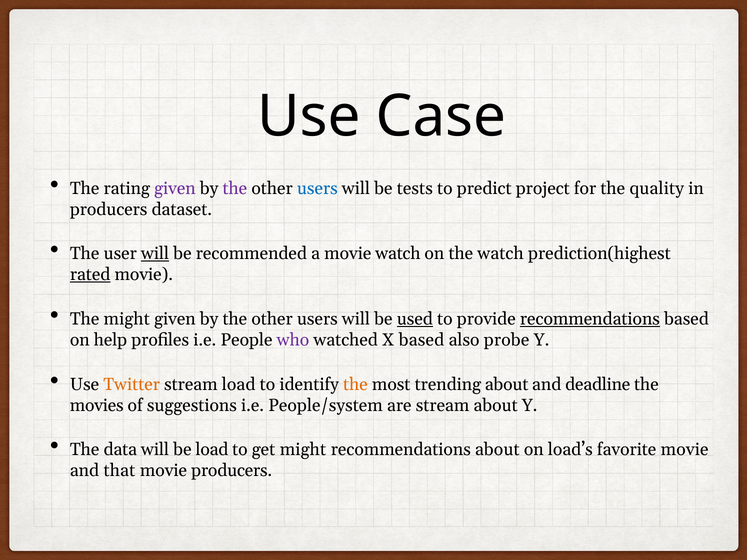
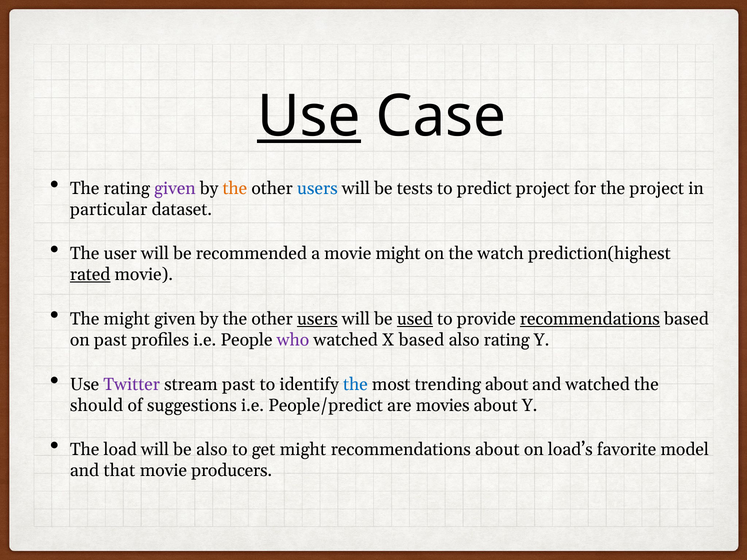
Use underline: none -> present (309, 116)
the colour: purple -> orange (235, 188)
the quality: quality -> project (657, 188)
producers: producers -> particular (109, 209)
will underline: present -> none (155, 254)
movie watch: watch -> might (398, 254)
users underline: none -> present (317, 319)
on help: help -> past (110, 340)
also probe: probe -> rating (507, 340)
Twitter colour: orange -> purple (132, 384)
stream load: load -> past (239, 384)
the colour: orange -> blue (355, 384)
and deadline: deadline -> watched (598, 384)
movies: movies -> should (97, 405)
People/system: People/system -> People/predict (326, 405)
are stream: stream -> movies (443, 405)
data: data -> load (120, 450)
be load: load -> also (212, 450)
favorite movie: movie -> model (685, 450)
